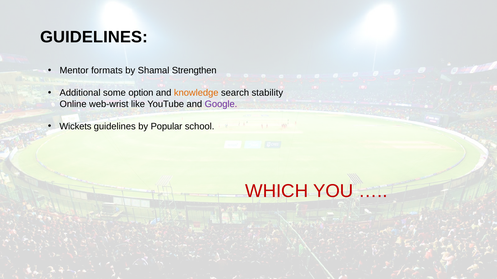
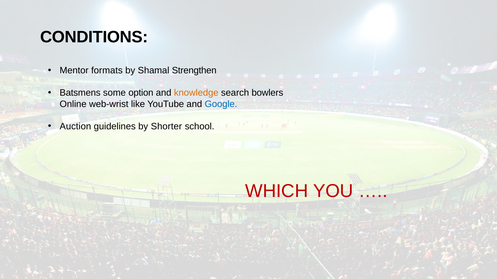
GUIDELINES: GUIDELINES -> CONDITIONS (94, 37)
Additional: Additional -> Batsmens (80, 93)
stability: stability -> bowlers (267, 93)
Google colour: purple -> blue (221, 104)
Wickets: Wickets -> Auction (75, 127)
Popular: Popular -> Shorter (166, 127)
